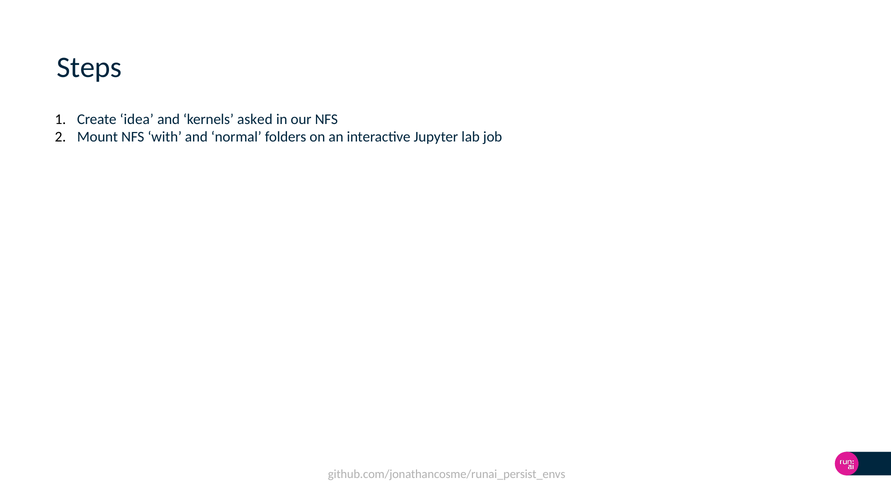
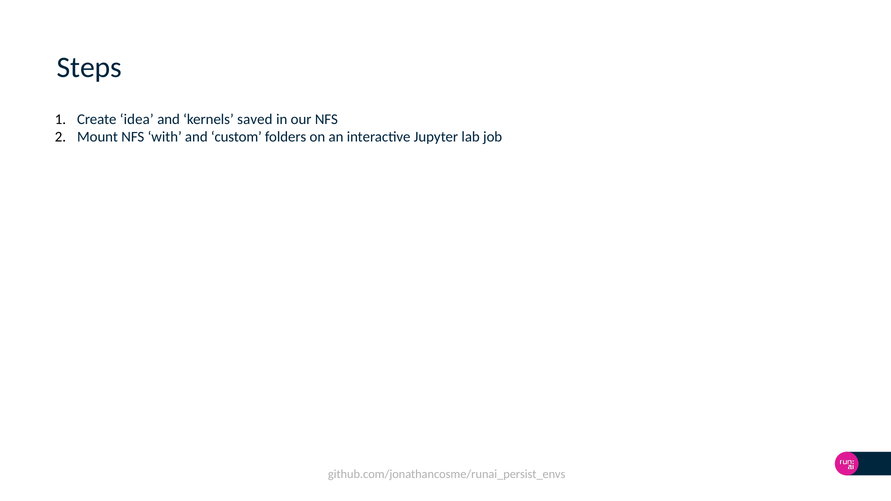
asked: asked -> saved (255, 119)
normal: normal -> custom (236, 137)
